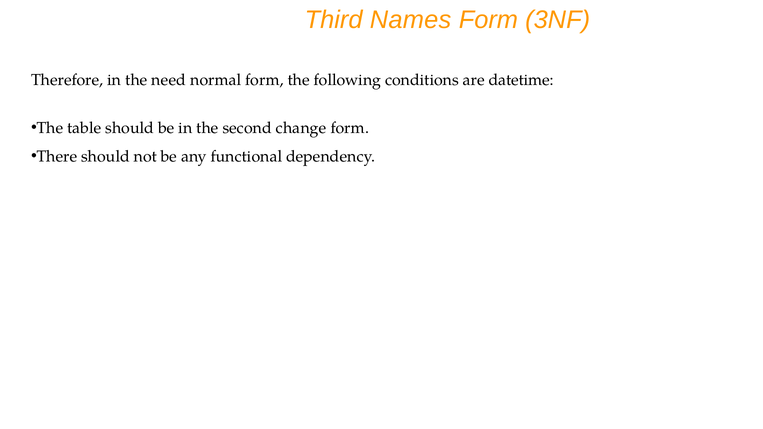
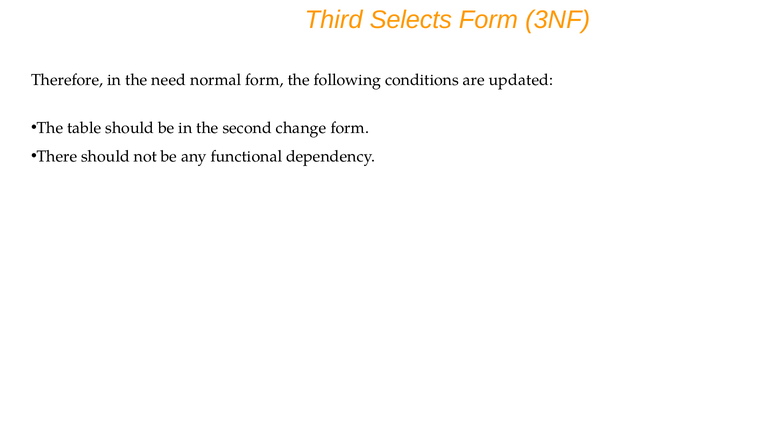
Names: Names -> Selects (411, 20)
datetime: datetime -> updated (521, 80)
